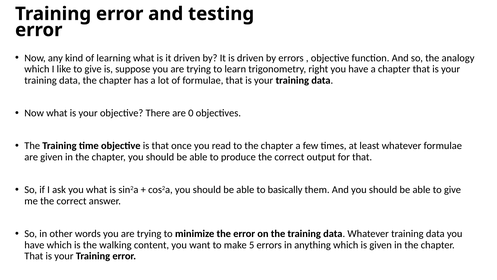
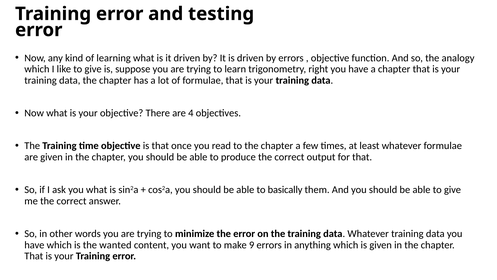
0: 0 -> 4 (191, 113)
walking: walking -> wanted (115, 245)
5: 5 -> 9 (252, 245)
